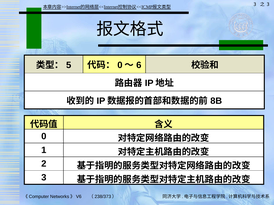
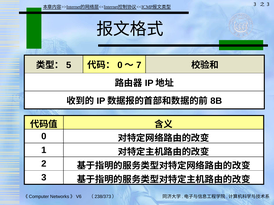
6: 6 -> 7 (139, 65)
